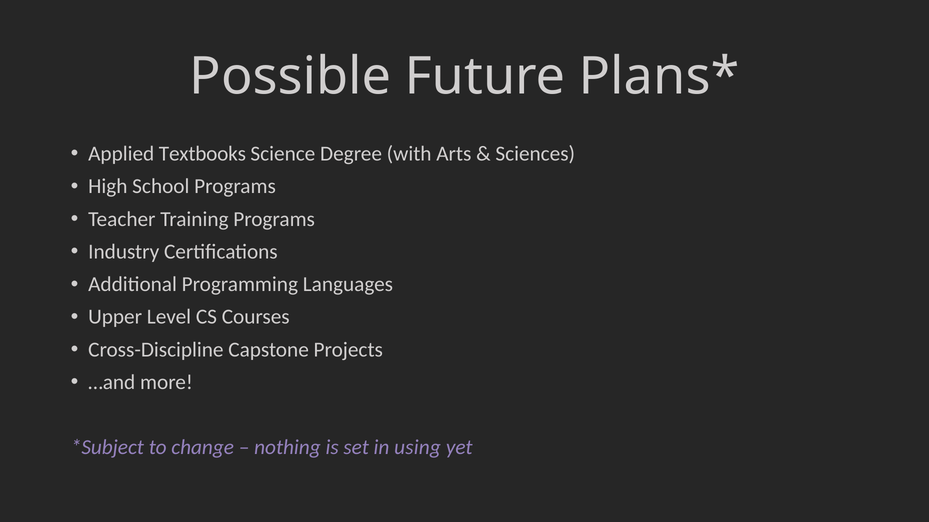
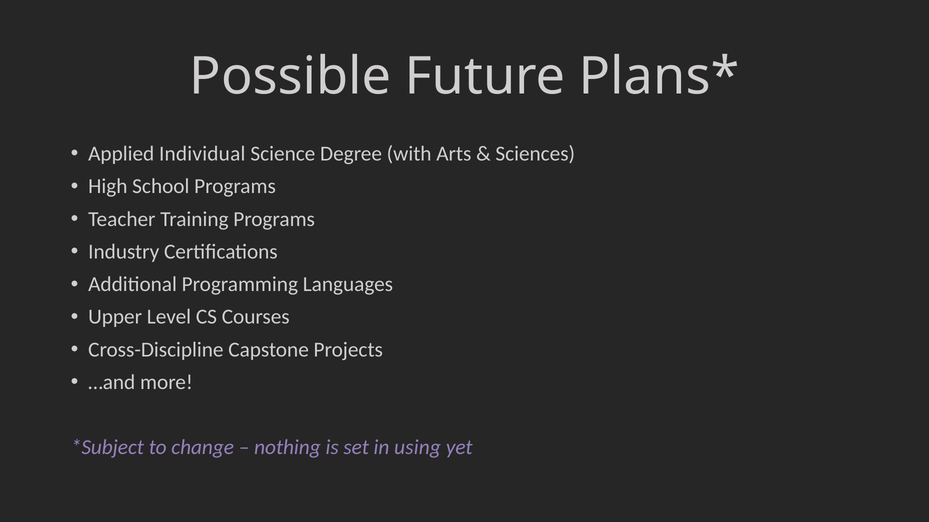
Textbooks: Textbooks -> Individual (202, 154)
